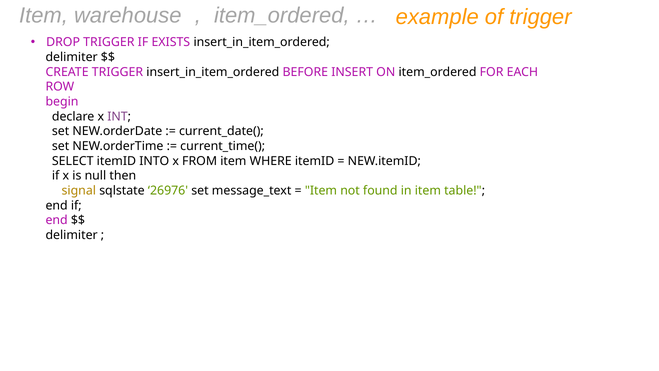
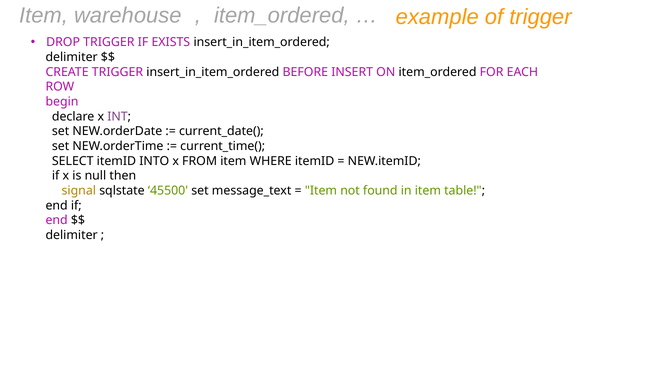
26976: 26976 -> 45500 (168, 191)
